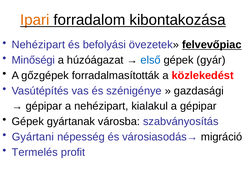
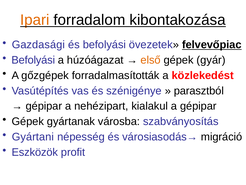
Nehézipart: Nehézipart -> Gazdasági (38, 45)
Minőségi: Minőségi -> Befolyási (33, 60)
első colour: blue -> orange (151, 60)
gazdasági: gazdasági -> parasztból (199, 91)
Termelés: Termelés -> Eszközök (35, 152)
